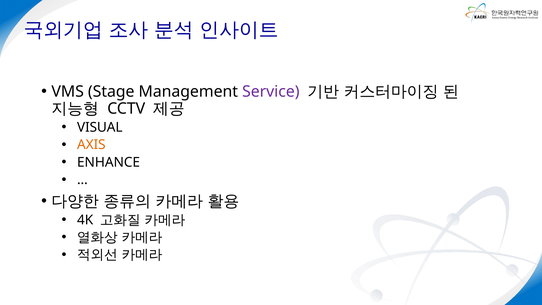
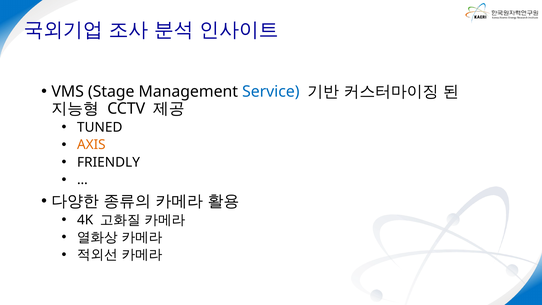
Service colour: purple -> blue (271, 92)
VISUAL: VISUAL -> TUNED (100, 127)
ENHANCE: ENHANCE -> FRIENDLY (108, 162)
